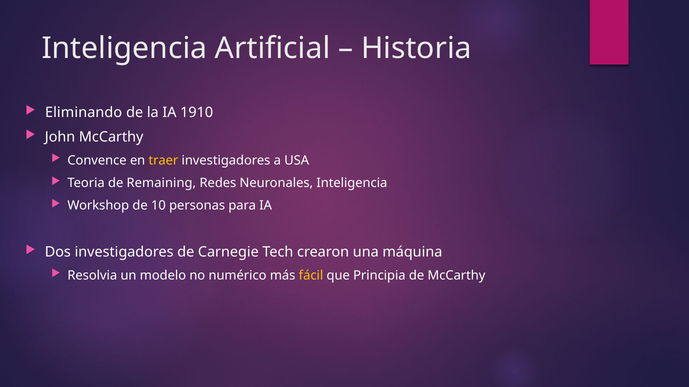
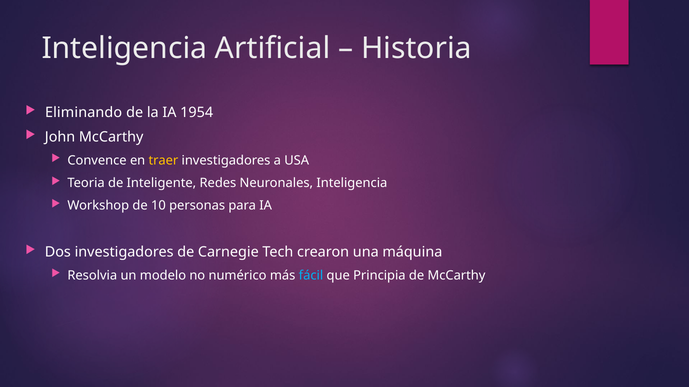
1910: 1910 -> 1954 (197, 113)
Remaining: Remaining -> Inteligente (161, 183)
fácil colour: yellow -> light blue (311, 276)
